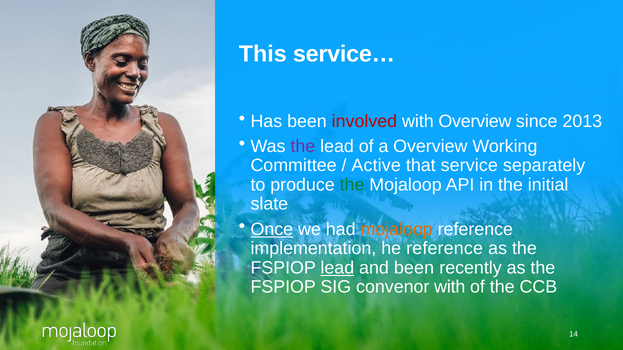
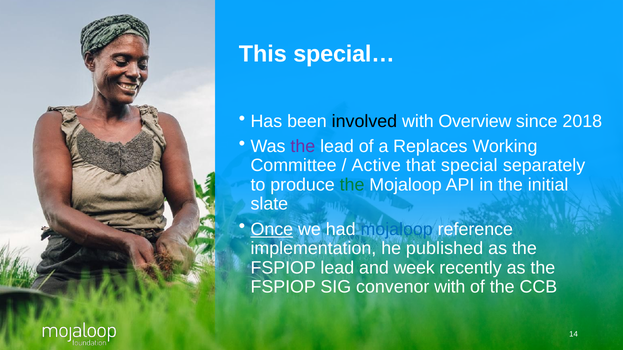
service…: service… -> special… (344, 54)
involved colour: red -> black (364, 121)
2013: 2013 -> 2018 (582, 121)
a Overview: Overview -> Replaces (430, 147)
service: service -> special (469, 166)
mojaloop colour: orange -> blue (397, 229)
he reference: reference -> published (445, 249)
lead underline: present -> none (337, 268)
and been: been -> week (414, 268)
